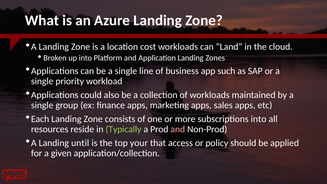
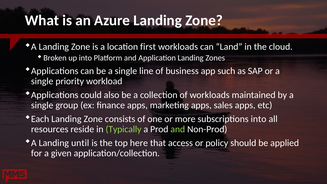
cost: cost -> first (148, 47)
and colour: pink -> light green (178, 129)
your: your -> here (139, 143)
